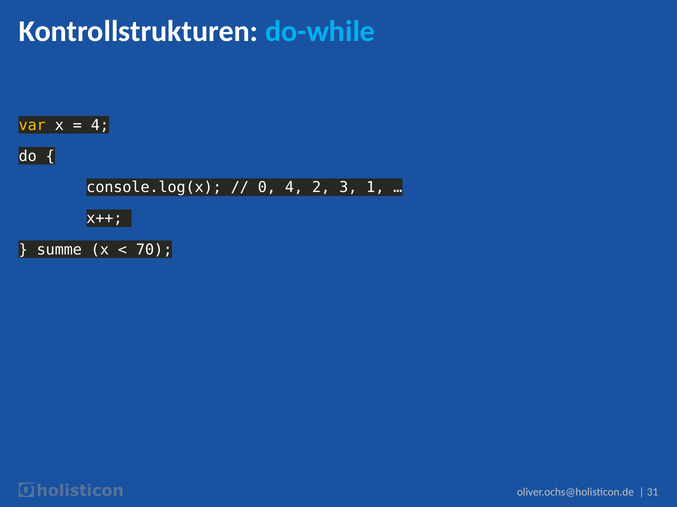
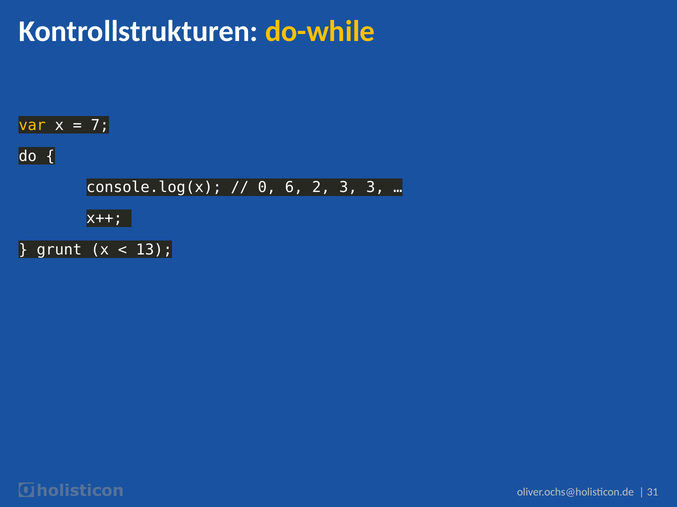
do-while colour: light blue -> yellow (320, 31)
4: 4 -> 7 (100, 125)
0 4: 4 -> 6 (294, 188)
3 1: 1 -> 3 (375, 188)
summe: summe -> grunt (59, 250)
70: 70 -> 13 (154, 250)
